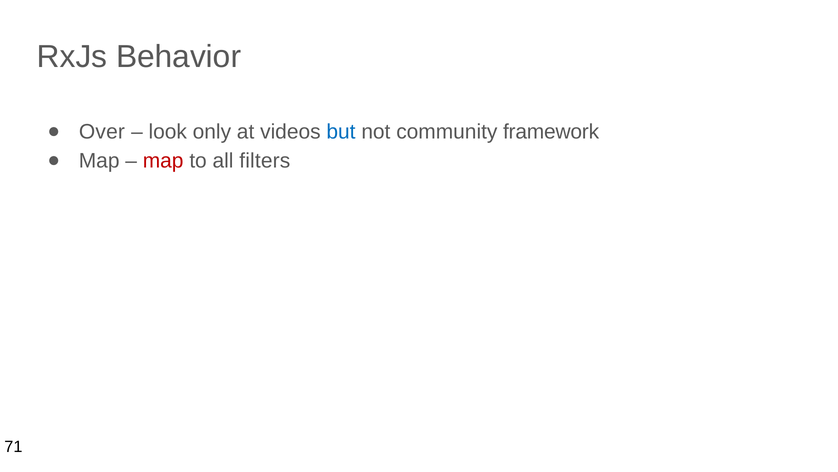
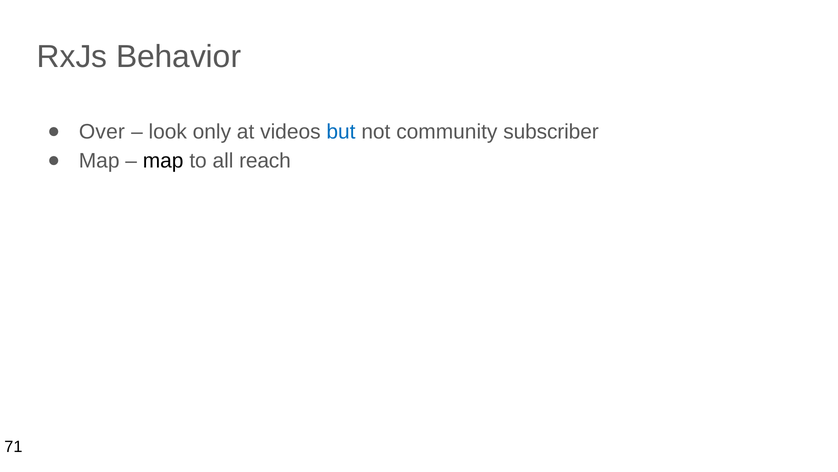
framework: framework -> subscriber (551, 132)
map colour: red -> black (163, 161)
filters: filters -> reach (265, 161)
